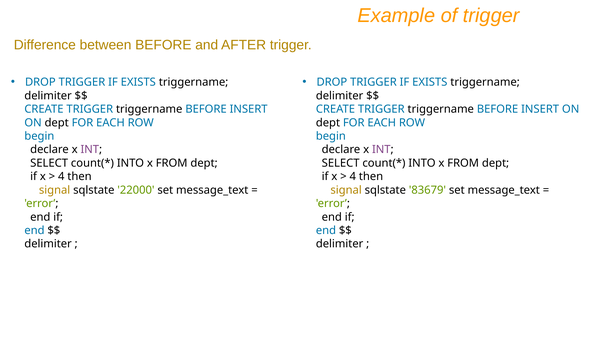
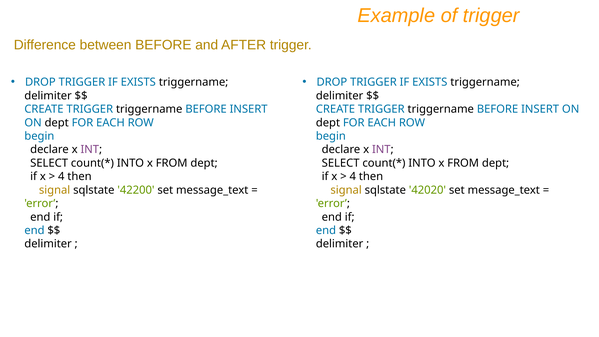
22000: 22000 -> 42200 (136, 190)
83679: 83679 -> 42020 (427, 190)
